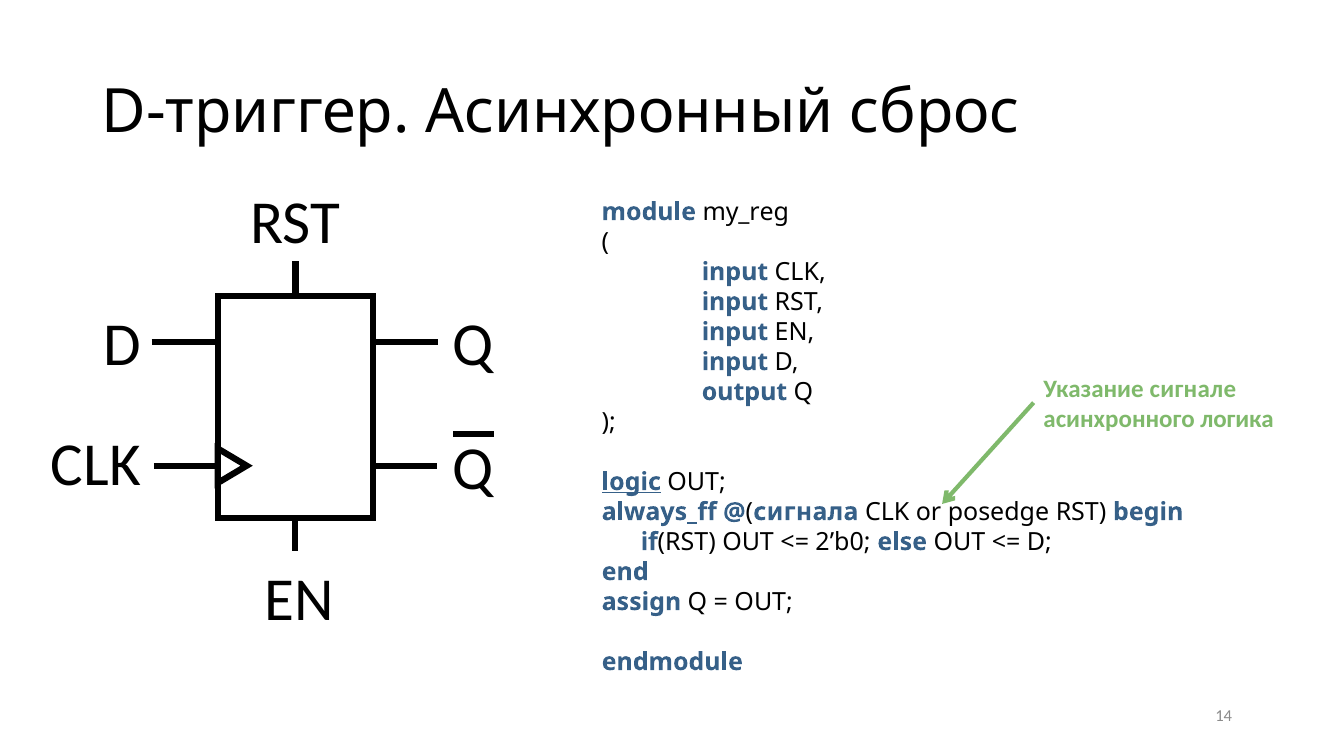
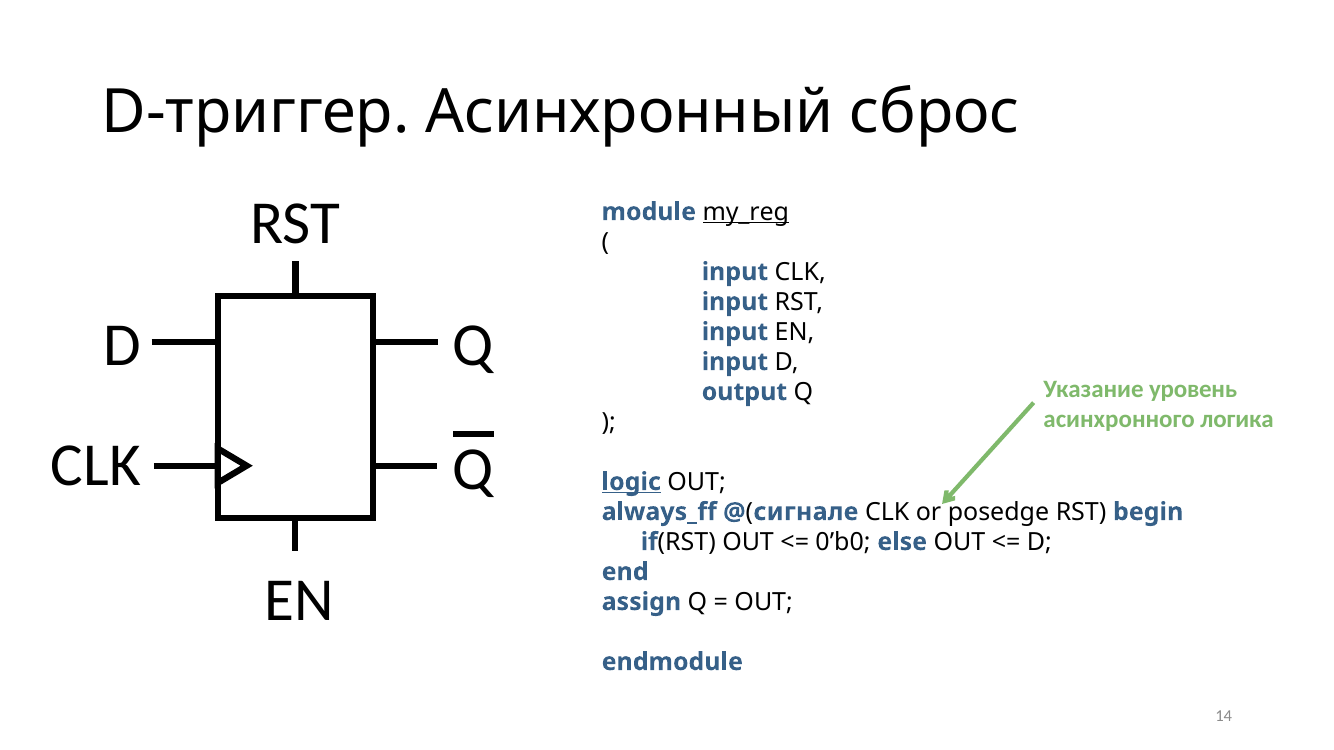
my_reg underline: none -> present (746, 212)
сигнале: сигнале -> уровень (1193, 390)
сигнала: сигнала -> сигнале (806, 512)
2’b0: 2’b0 -> 0’b0 (843, 542)
